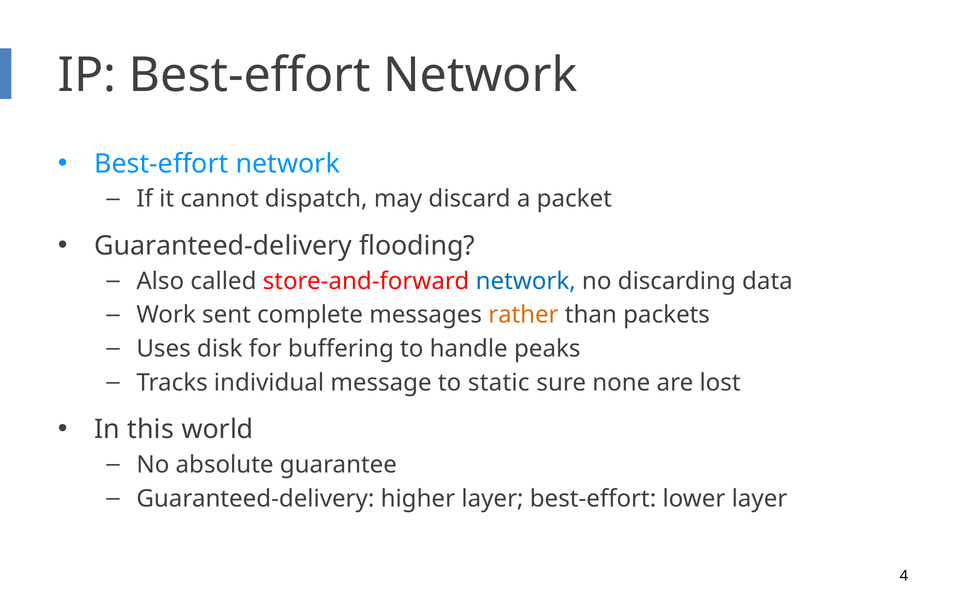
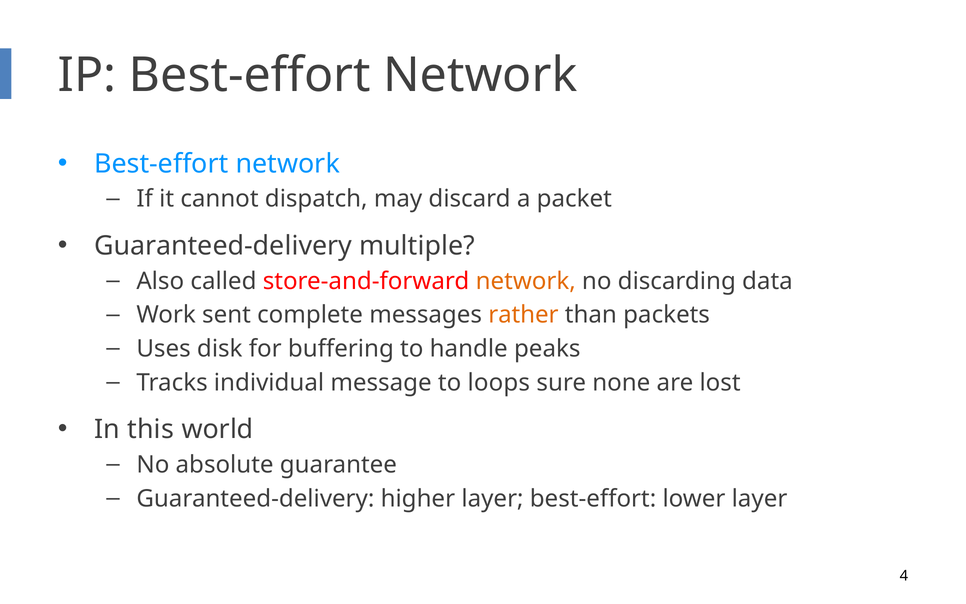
flooding: flooding -> multiple (417, 246)
network colour: blue -> orange (526, 281)
static: static -> loops (499, 382)
